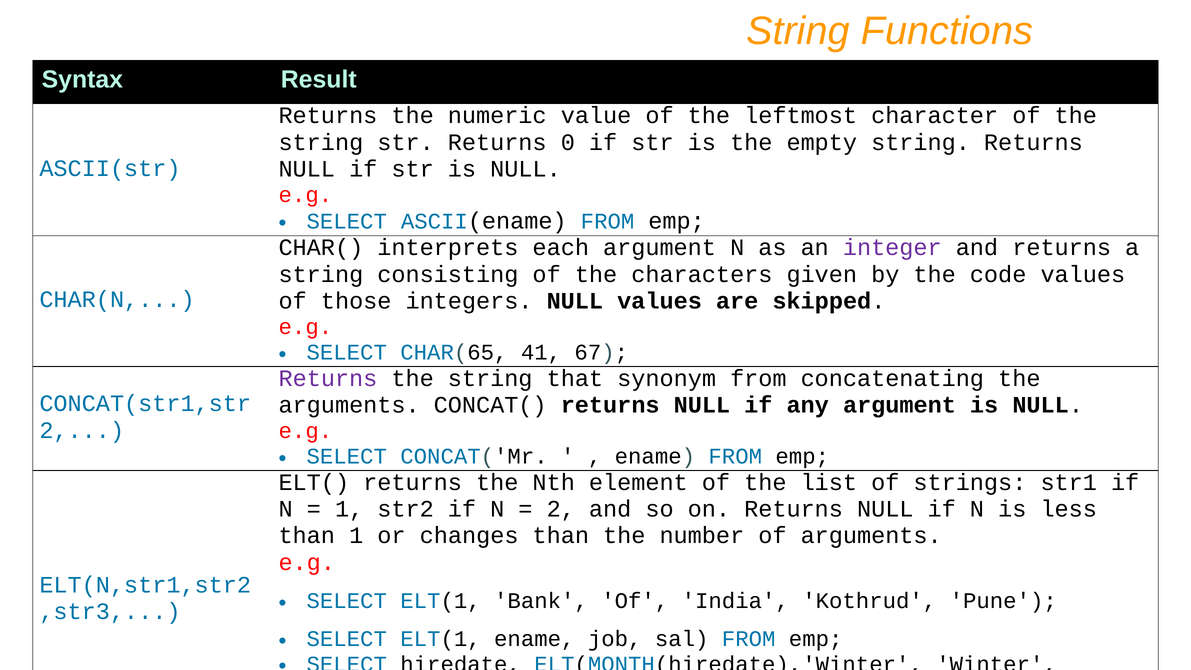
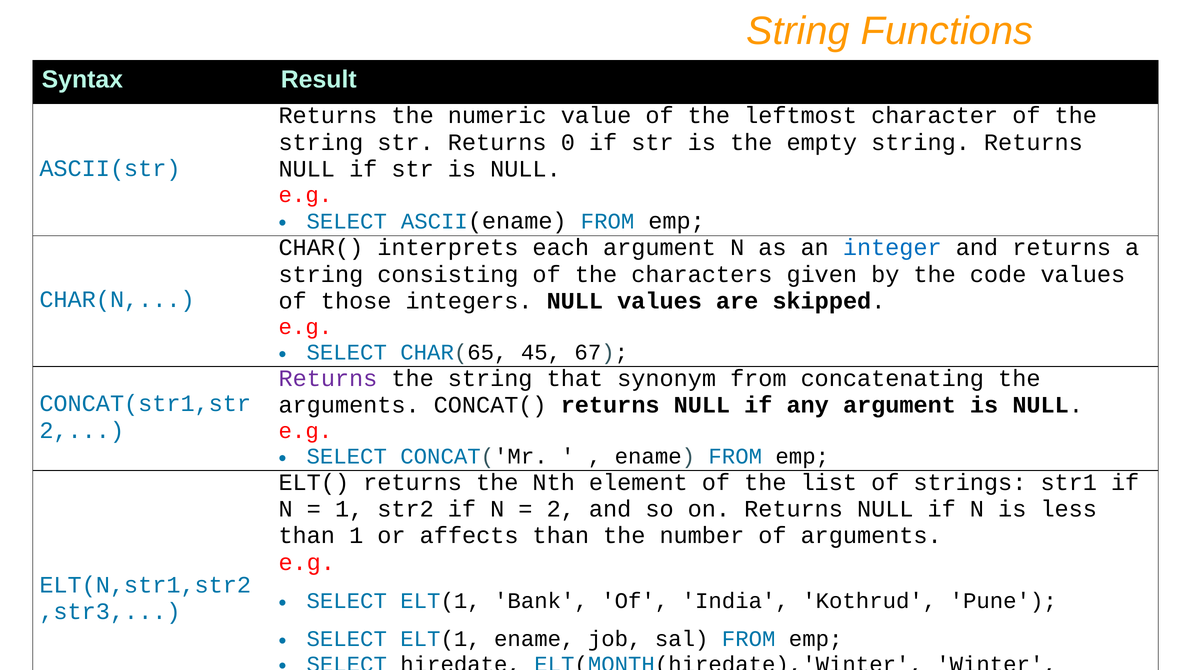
integer colour: purple -> blue (892, 248)
41: 41 -> 45 (541, 352)
changes: changes -> affects (469, 536)
